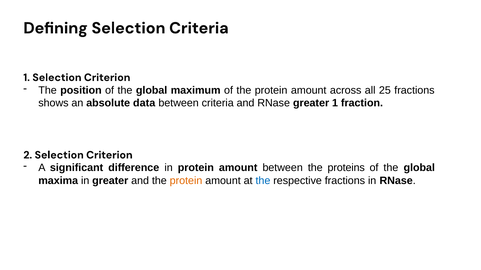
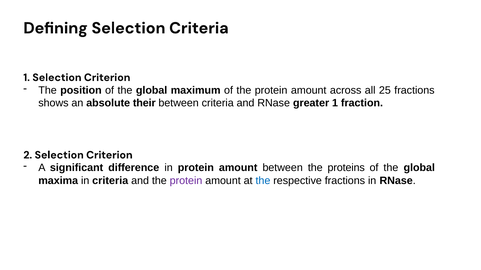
data: data -> their (144, 103)
in greater: greater -> criteria (110, 181)
protein colour: orange -> purple (186, 181)
